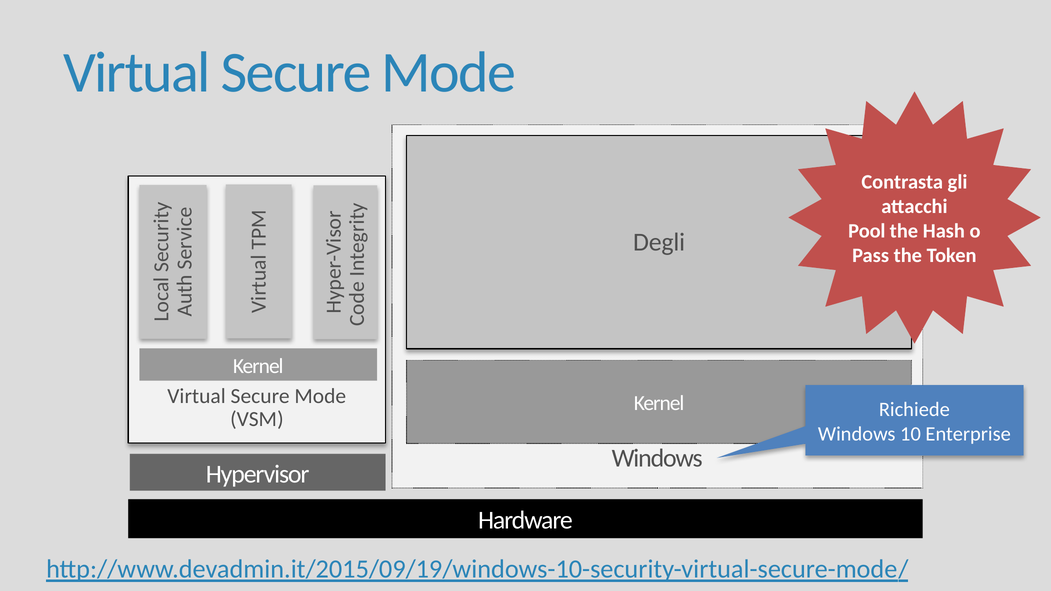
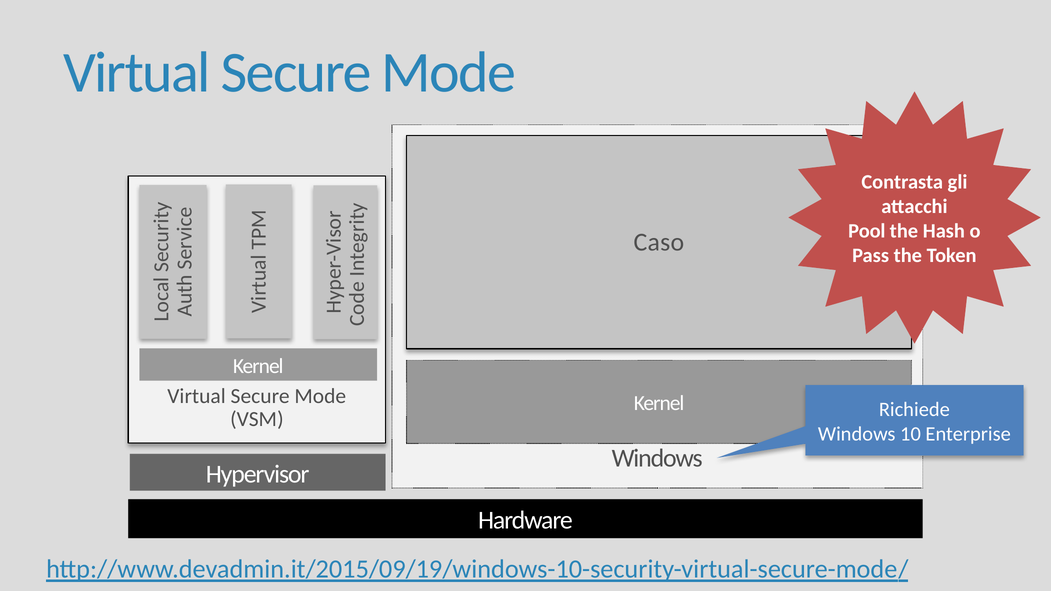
Degli: Degli -> Caso (659, 242)
